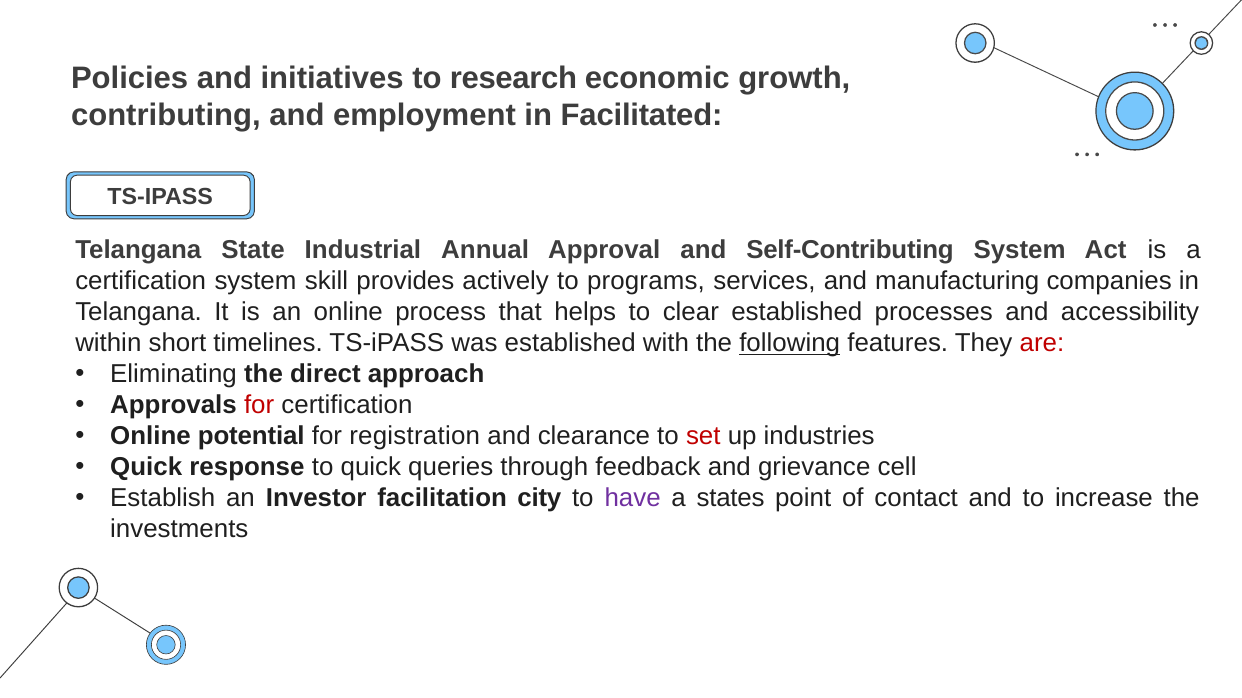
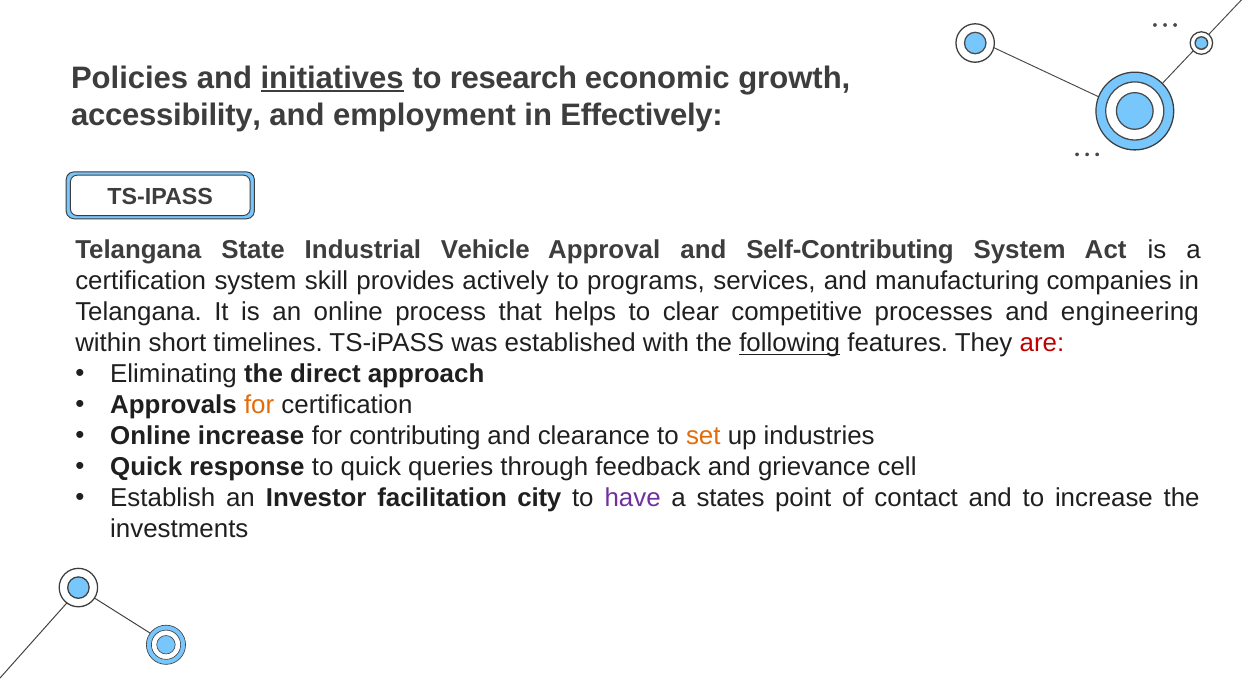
initiatives underline: none -> present (332, 78)
contributing: contributing -> accessibility (166, 115)
Facilitated: Facilitated -> Effectively (642, 115)
Annual: Annual -> Vehicle (485, 250)
clear established: established -> competitive (797, 312)
accessibility: accessibility -> engineering (1130, 312)
for colour: red -> orange (259, 406)
Online potential: potential -> increase (251, 437)
registration: registration -> contributing (415, 437)
set colour: red -> orange (703, 437)
